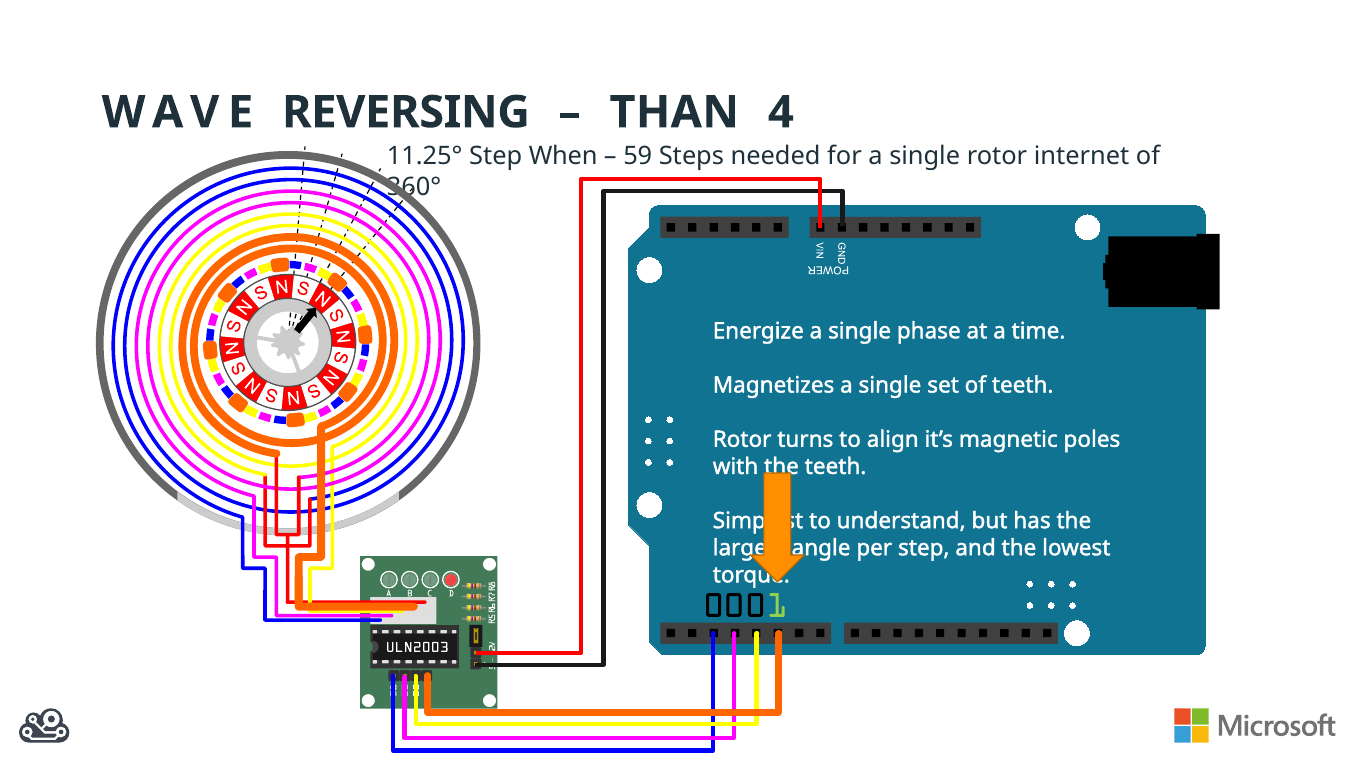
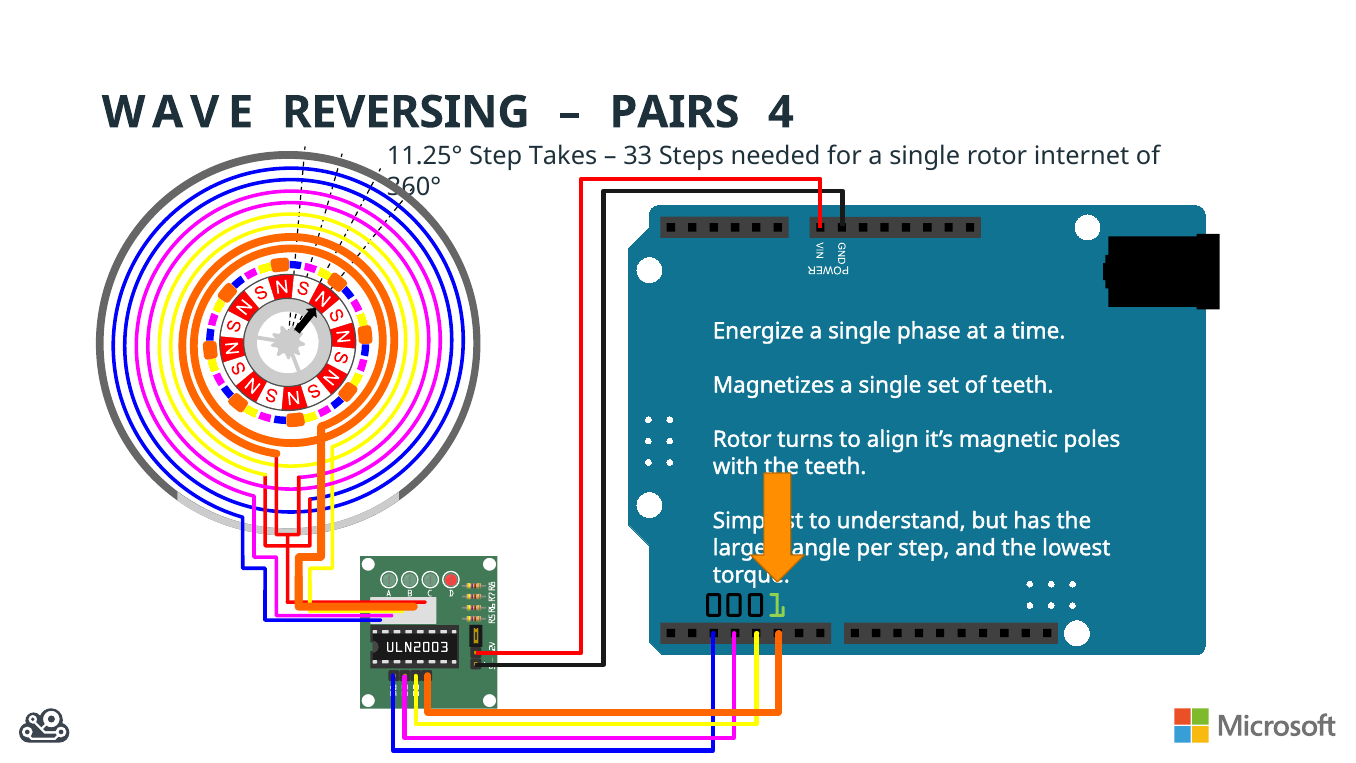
THAN: THAN -> PAIRS (675, 112)
When: When -> Takes (563, 156)
59: 59 -> 33 (638, 156)
